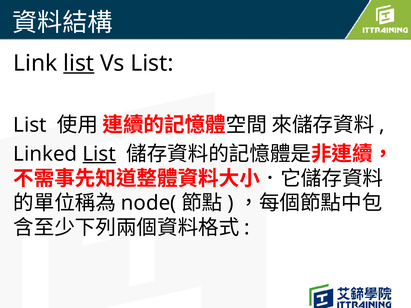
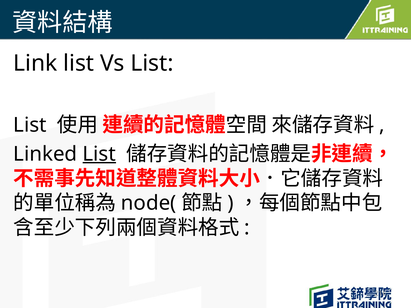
list underline: present -> none (79, 63)
